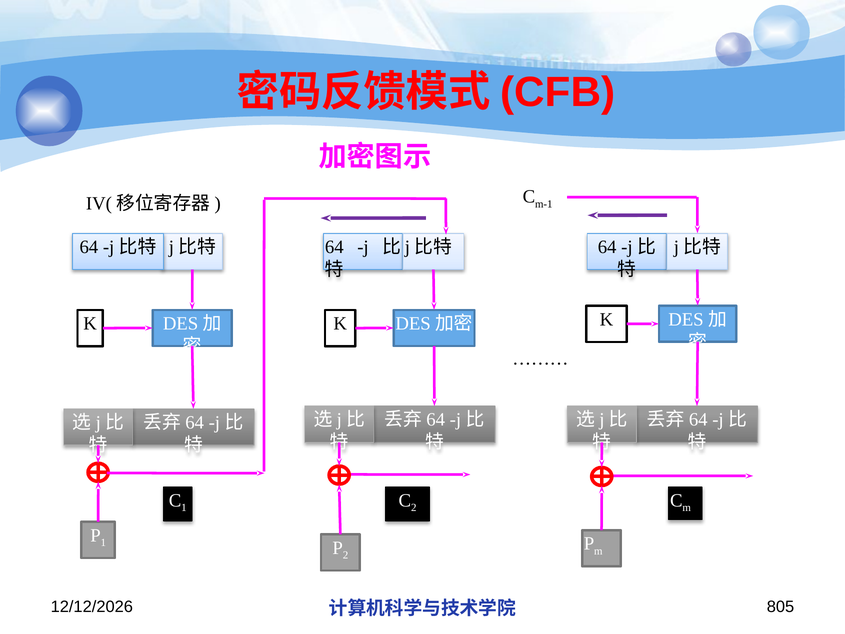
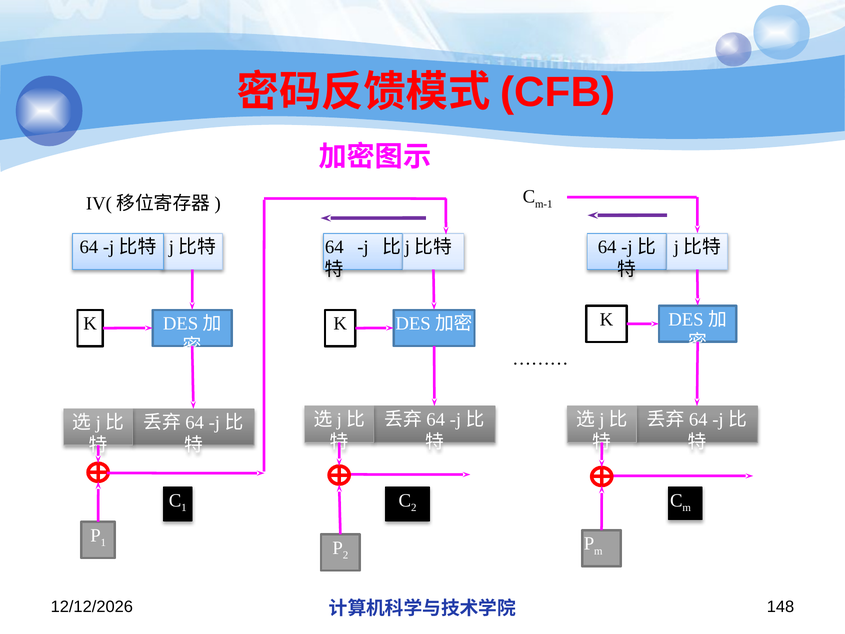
805: 805 -> 148 (781, 607)
